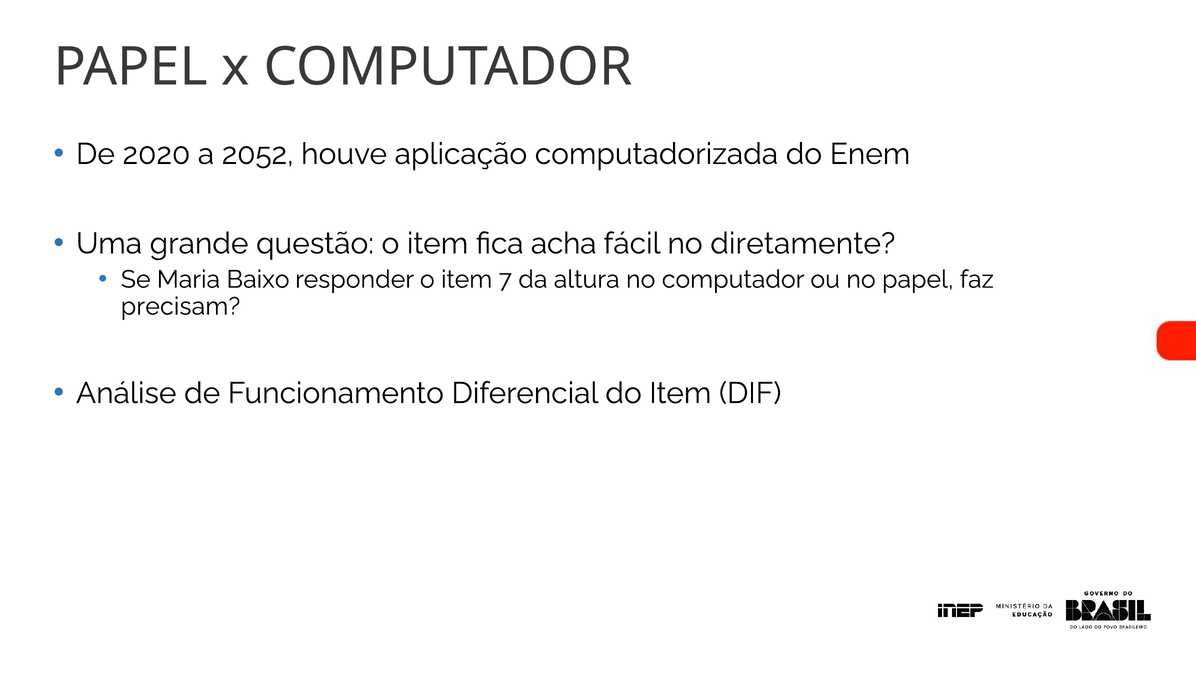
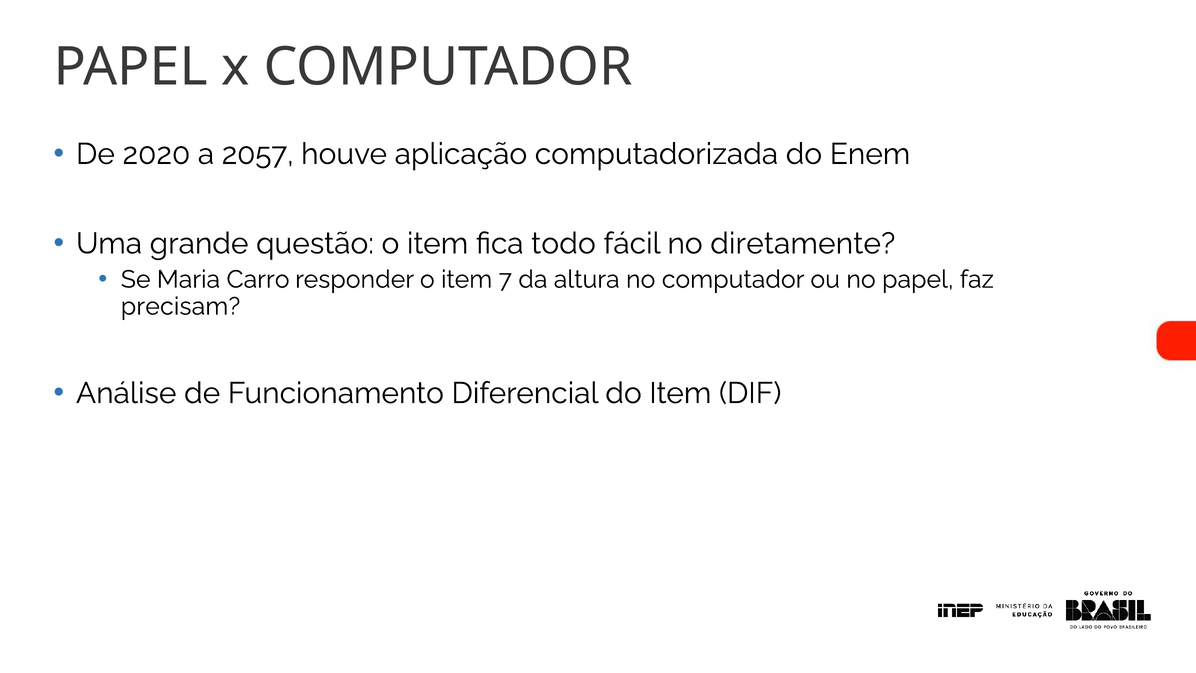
2052: 2052 -> 2057 (258, 154)
acha: acha -> todo (563, 243)
Baixo: Baixo -> Carro (258, 279)
